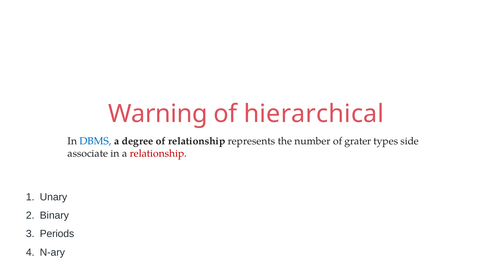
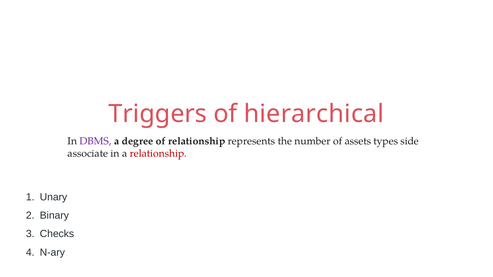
Warning: Warning -> Triggers (158, 114)
DBMS colour: blue -> purple (96, 141)
grater: grater -> assets (358, 141)
Periods: Periods -> Checks (57, 234)
